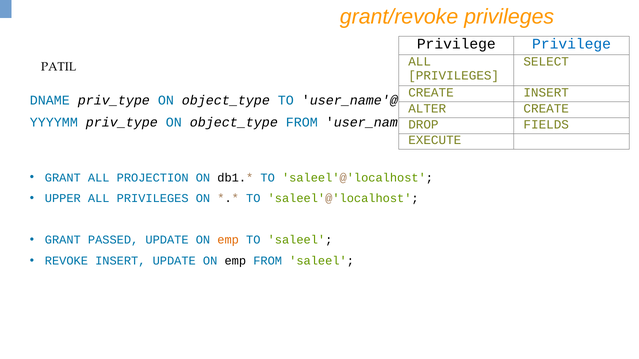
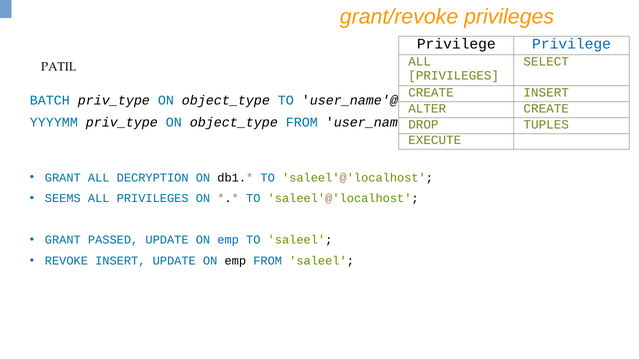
DNAME: DNAME -> BATCH (50, 100)
FIELDS: FIELDS -> TUPLES (546, 125)
PROJECTION: PROJECTION -> DECRYPTION (153, 178)
UPPER: UPPER -> SEEMS (63, 199)
emp colour: orange -> blue (228, 240)
